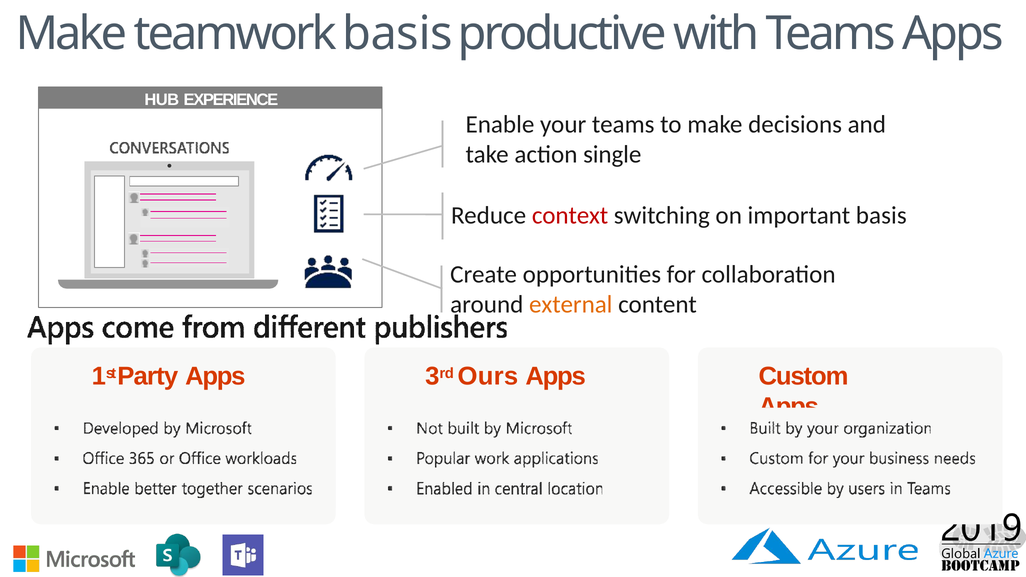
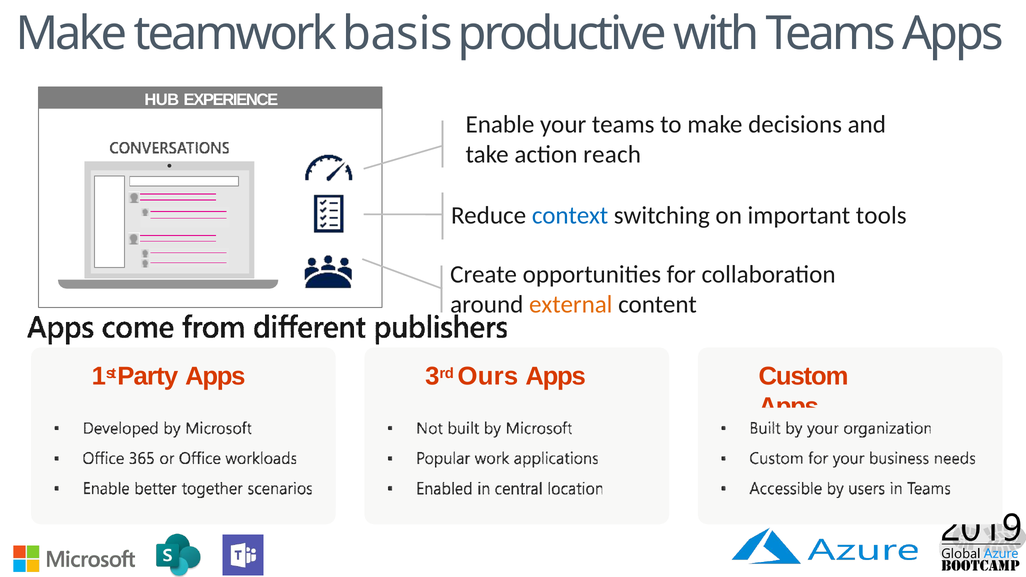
single: single -> reach (612, 155)
context colour: red -> blue (570, 215)
important basis: basis -> tools (881, 215)
